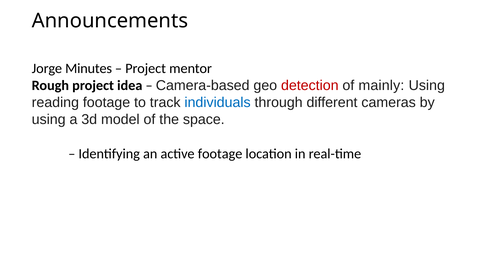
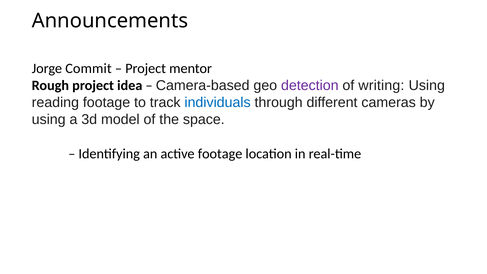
Minutes: Minutes -> Commit (88, 68)
detection colour: red -> purple (310, 85)
mainly: mainly -> writing (381, 85)
